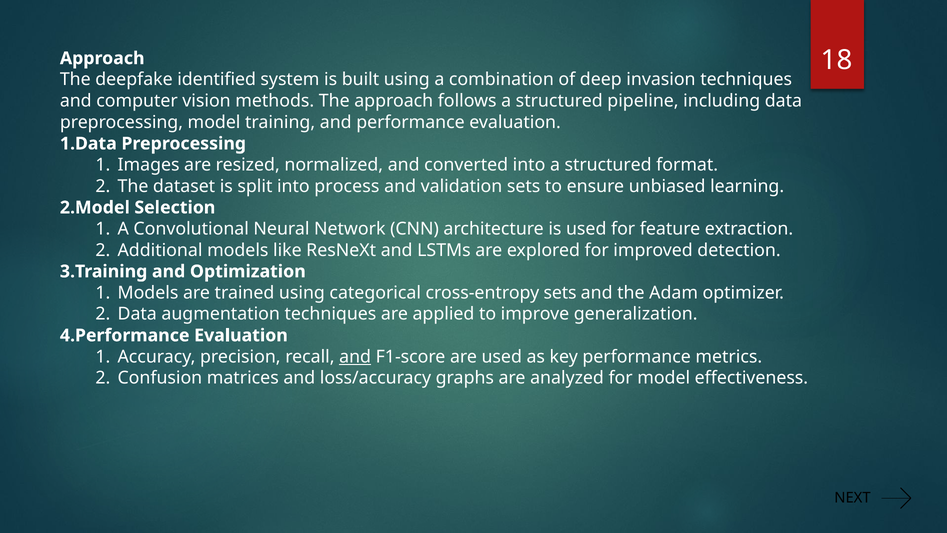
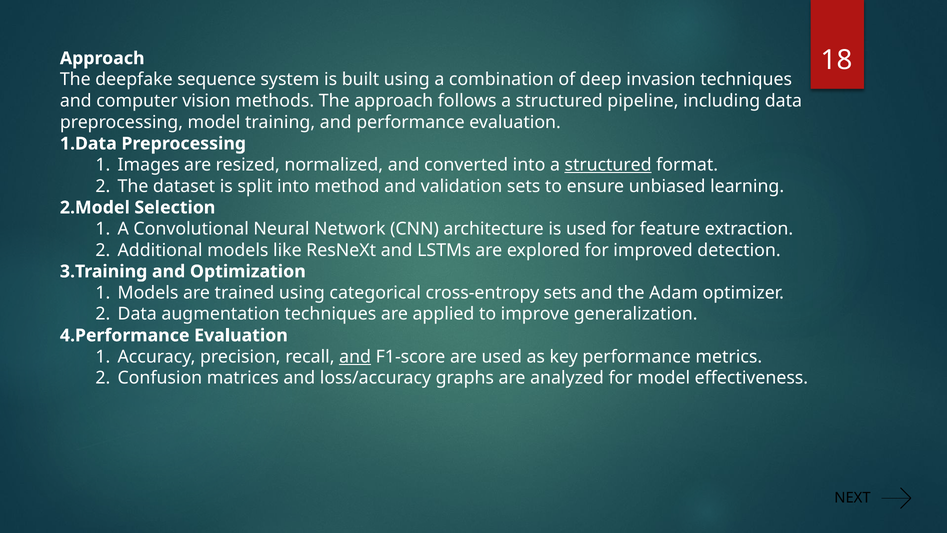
identified: identified -> sequence (217, 80)
structured underline: none -> present (608, 165)
process: process -> method (347, 186)
